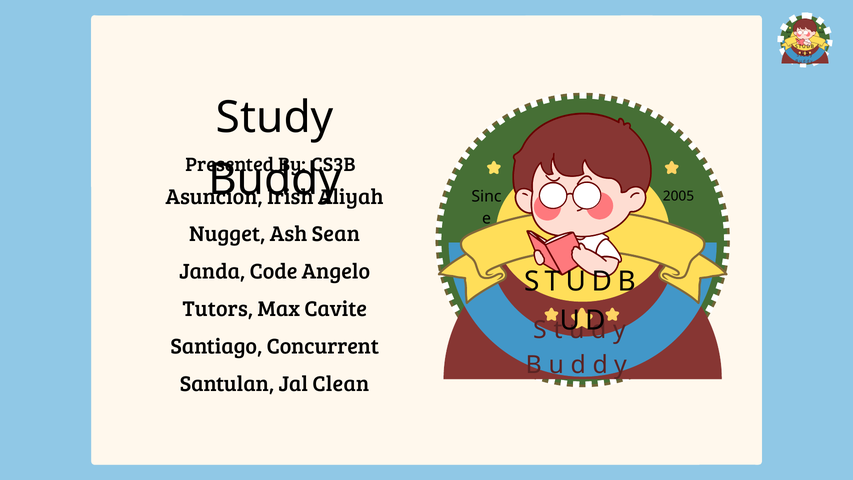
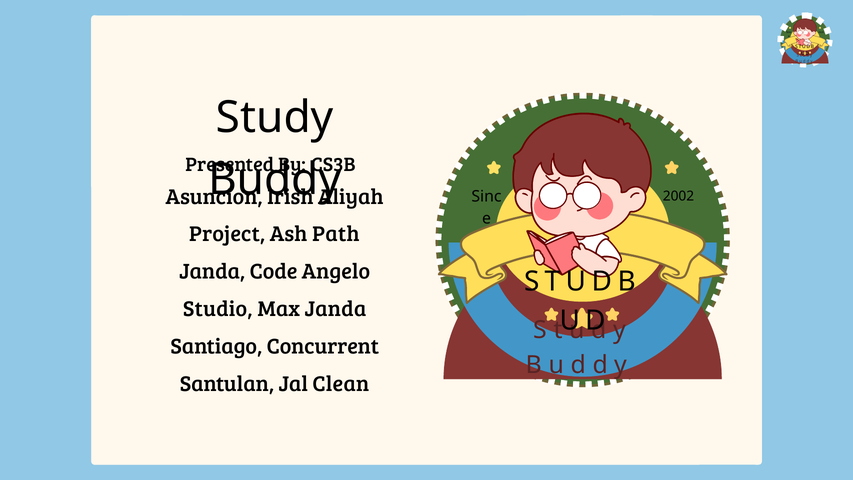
2005: 2005 -> 2002 (678, 196)
Nugget: Nugget -> Project (227, 234)
Sean: Sean -> Path (336, 234)
Tutors: Tutors -> Studio (218, 309)
Max Cavite: Cavite -> Janda (335, 309)
